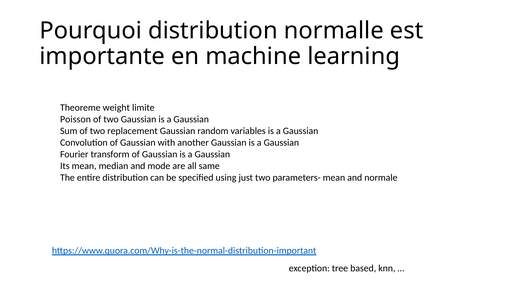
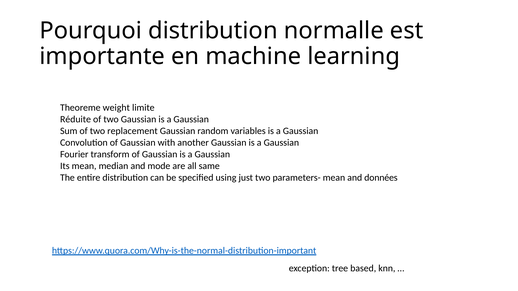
Poisson: Poisson -> Réduite (76, 119)
normale: normale -> données (381, 178)
